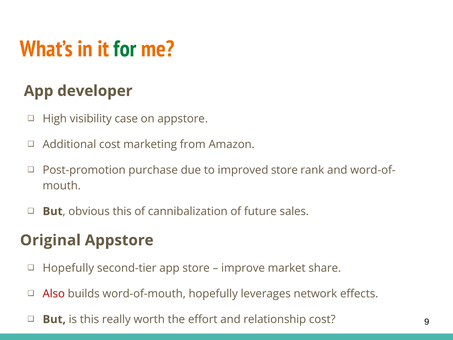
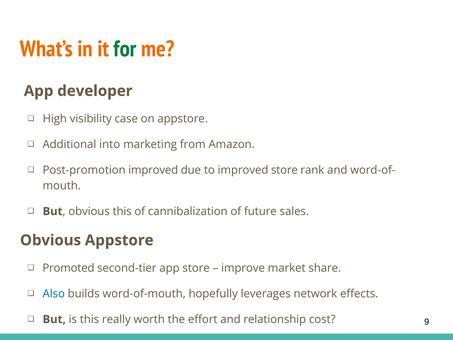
Additional cost: cost -> into (110, 144)
Post-promotion purchase: purchase -> improved (153, 170)
Original: Original -> Obvious (51, 240)
Hopefully: Hopefully -> Promoted (68, 268)
Also colour: red -> blue (54, 293)
